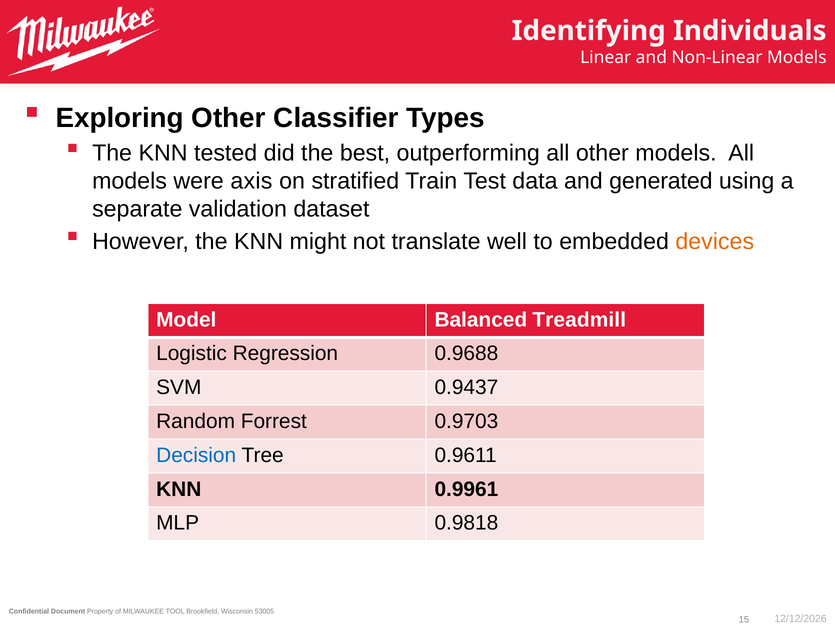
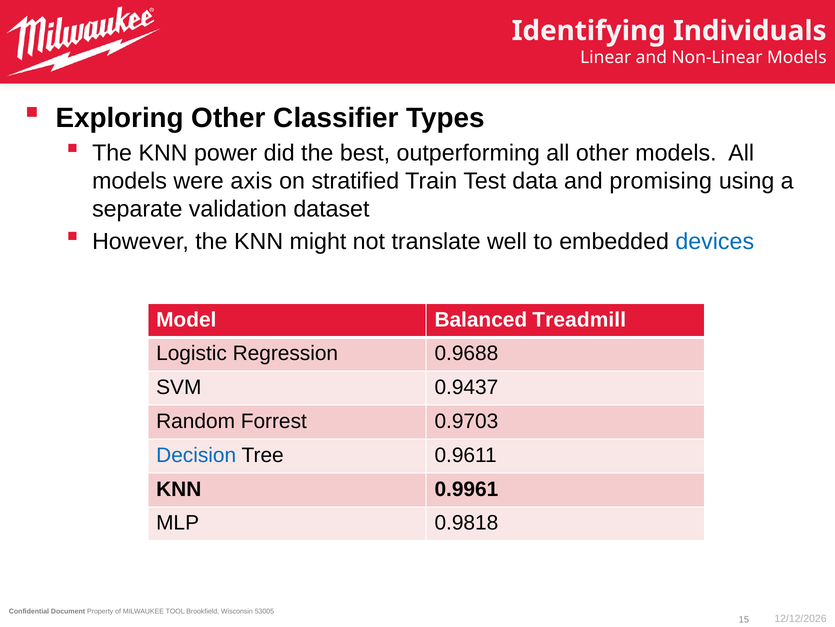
tested: tested -> power (226, 153)
generated: generated -> promising (661, 181)
devices colour: orange -> blue (715, 241)
